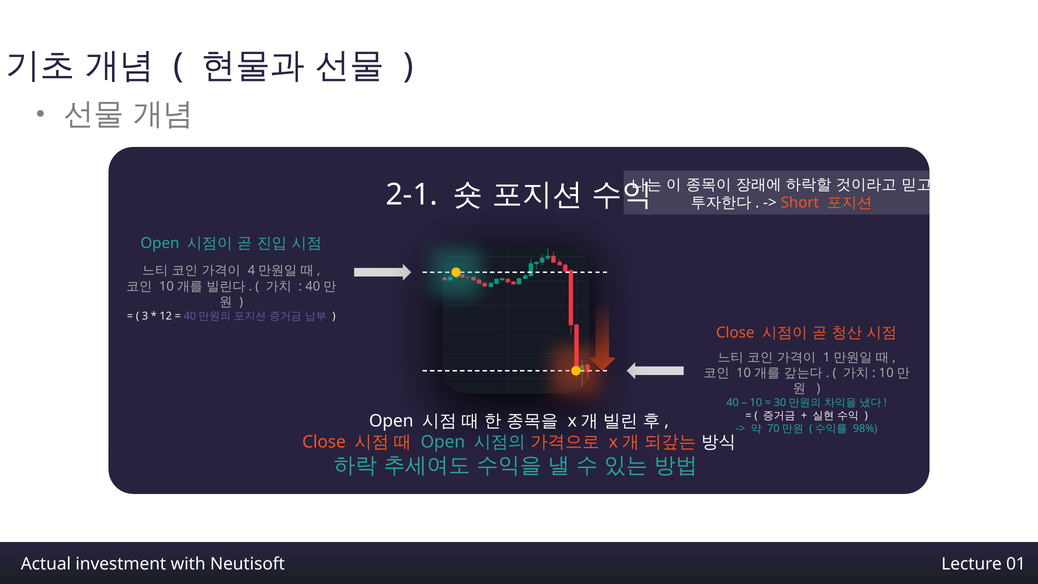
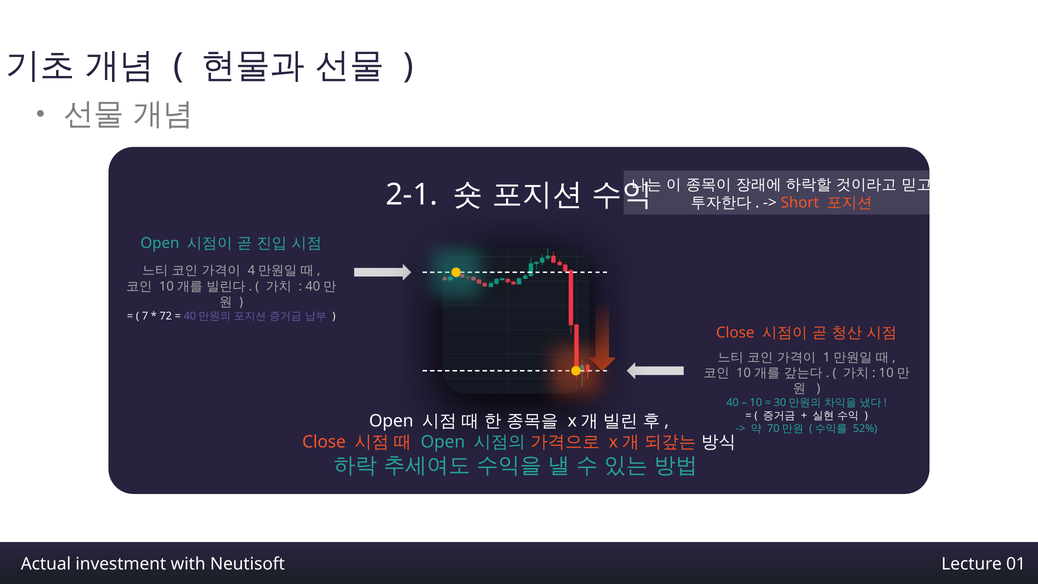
3: 3 -> 7 (145, 316)
12: 12 -> 72 (166, 316)
98%: 98% -> 52% (865, 428)
